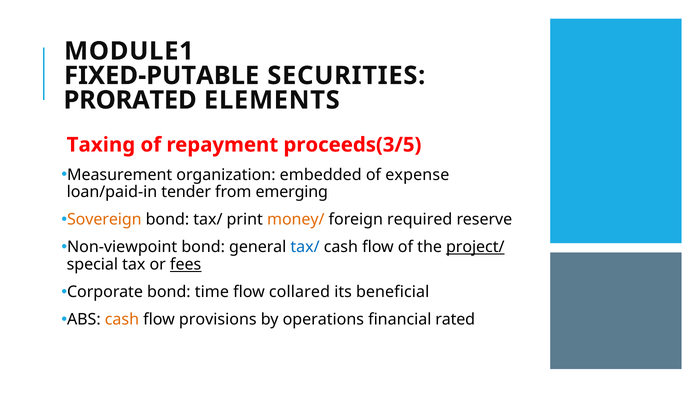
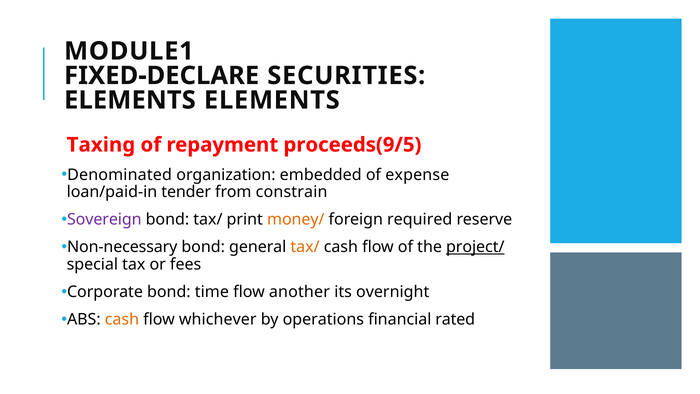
FIXED-PUTABLE: FIXED-PUTABLE -> FIXED-DECLARE (162, 76)
PRORATED: PRORATED -> ELEMENTS (130, 100)
proceeds(3/5: proceeds(3/5 -> proceeds(9/5 (352, 145)
Measurement: Measurement -> Denominated (120, 175)
emerging: emerging -> constrain (292, 192)
Sovereign colour: orange -> purple (104, 219)
Non-viewpoint: Non-viewpoint -> Non-necessary (122, 247)
tax/ colour: blue -> orange (305, 247)
fees underline: present -> none (186, 264)
collared: collared -> another (299, 292)
beneficial: beneficial -> overnight (393, 292)
provisions: provisions -> whichever (218, 319)
